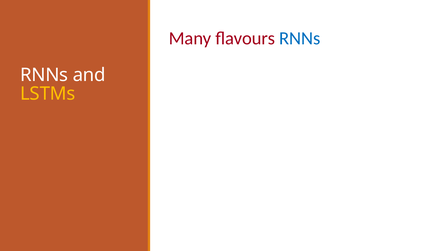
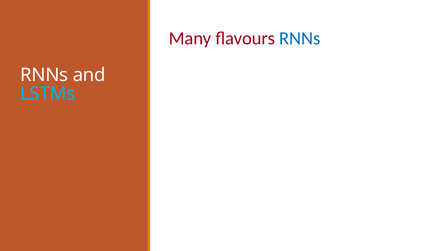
LSTMs colour: yellow -> light blue (48, 94)
